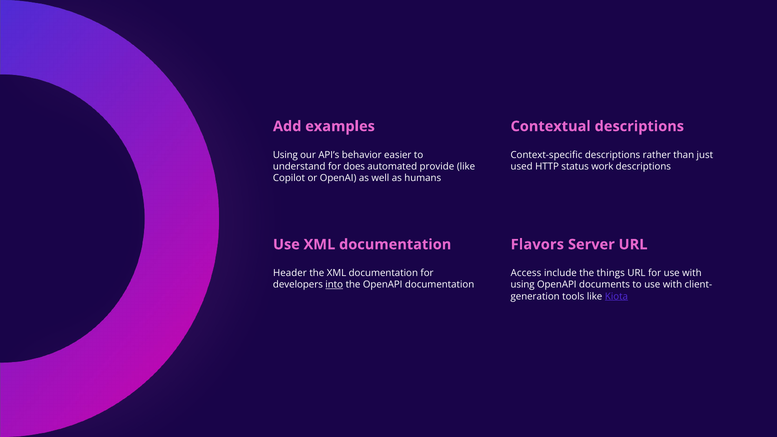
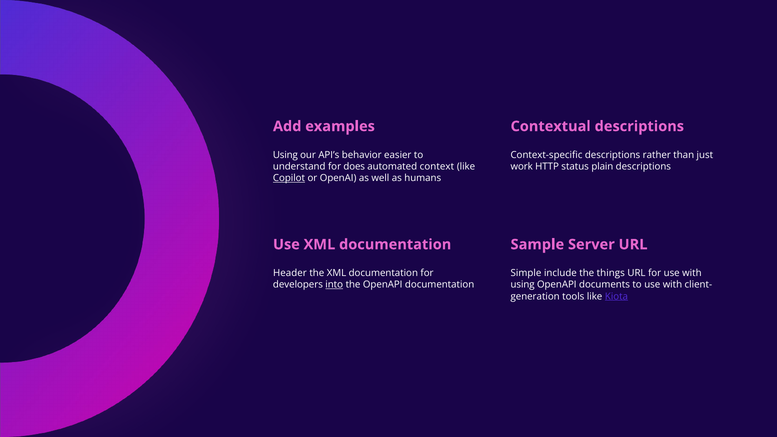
provide: provide -> context (437, 167)
used: used -> work (522, 167)
work: work -> plain (602, 167)
Copilot underline: none -> present (289, 178)
Flavors: Flavors -> Sample (537, 245)
Access: Access -> Simple (526, 273)
